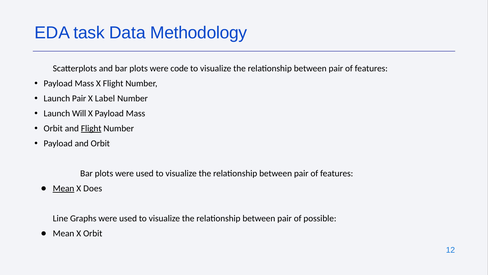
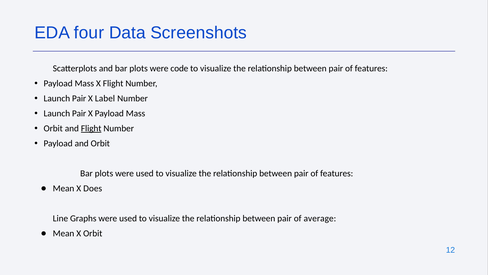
task: task -> four (89, 33)
Methodology: Methodology -> Screenshots (199, 33)
Will: Will -> Pair (79, 113)
Mean underline: present -> none (64, 188)
possible: possible -> average (320, 218)
